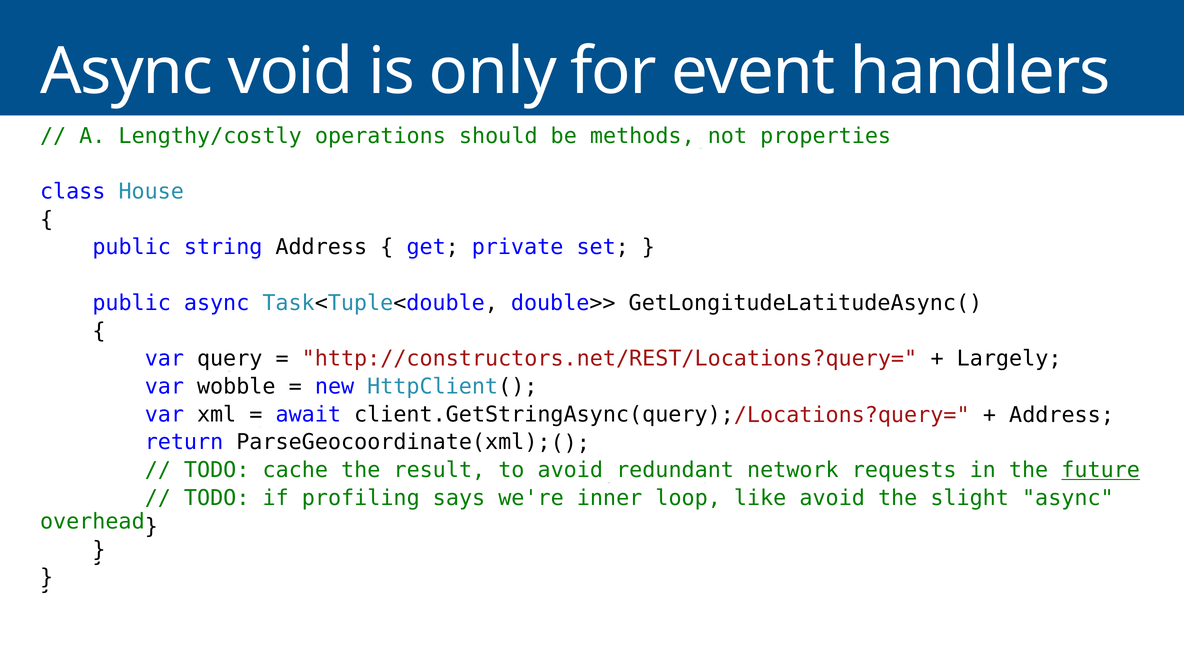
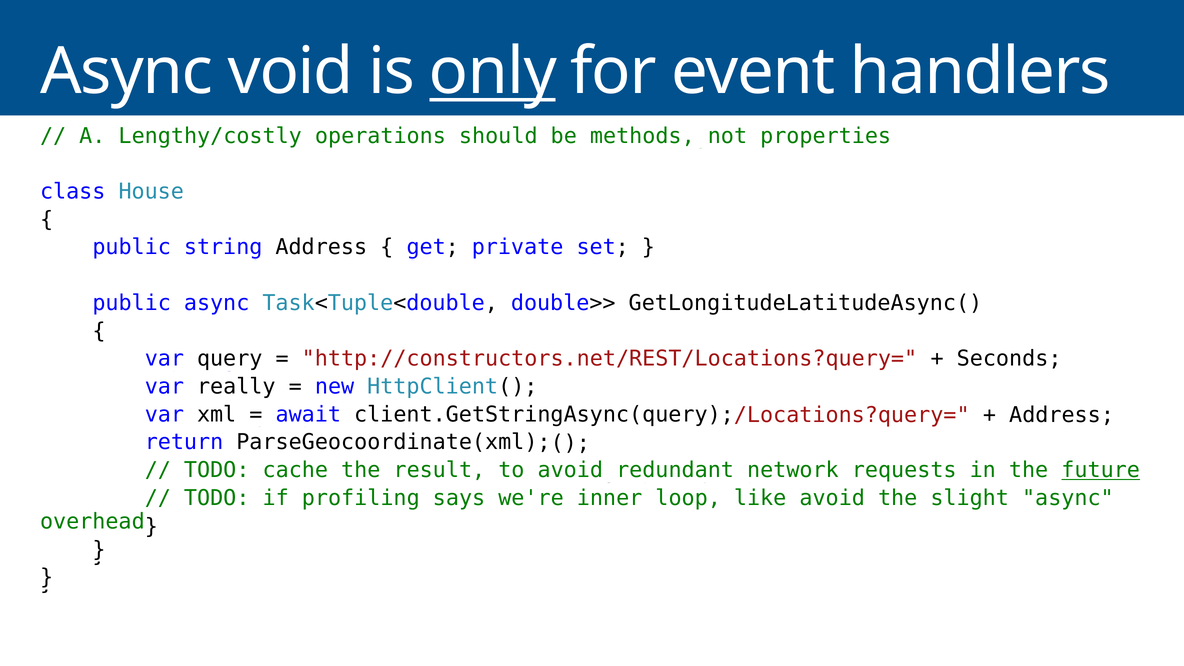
only underline: none -> present (493, 72)
Largely: Largely -> Seconds (1009, 359)
wobble: wobble -> really (236, 387)
